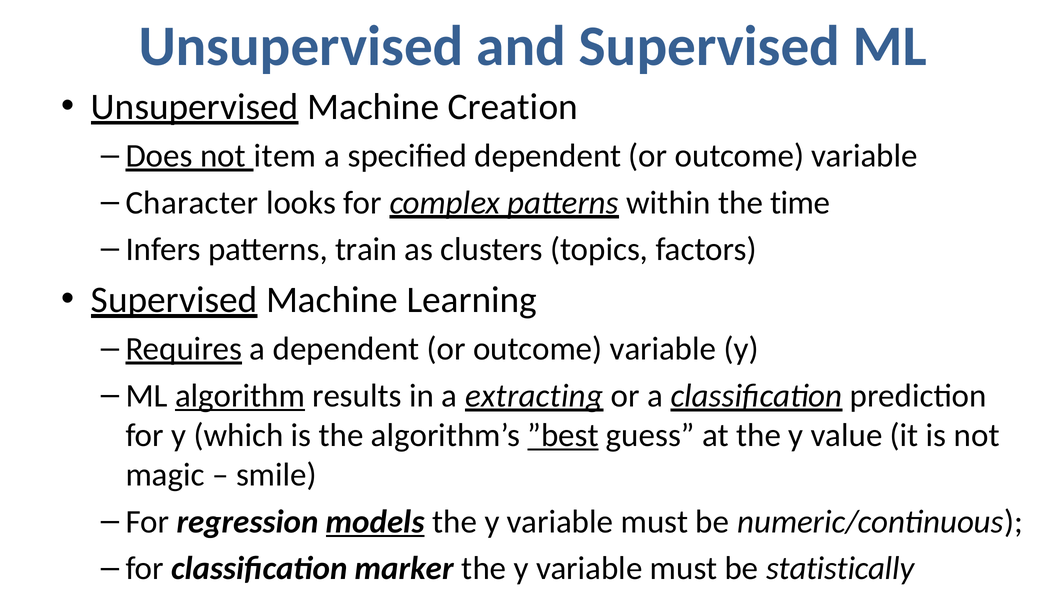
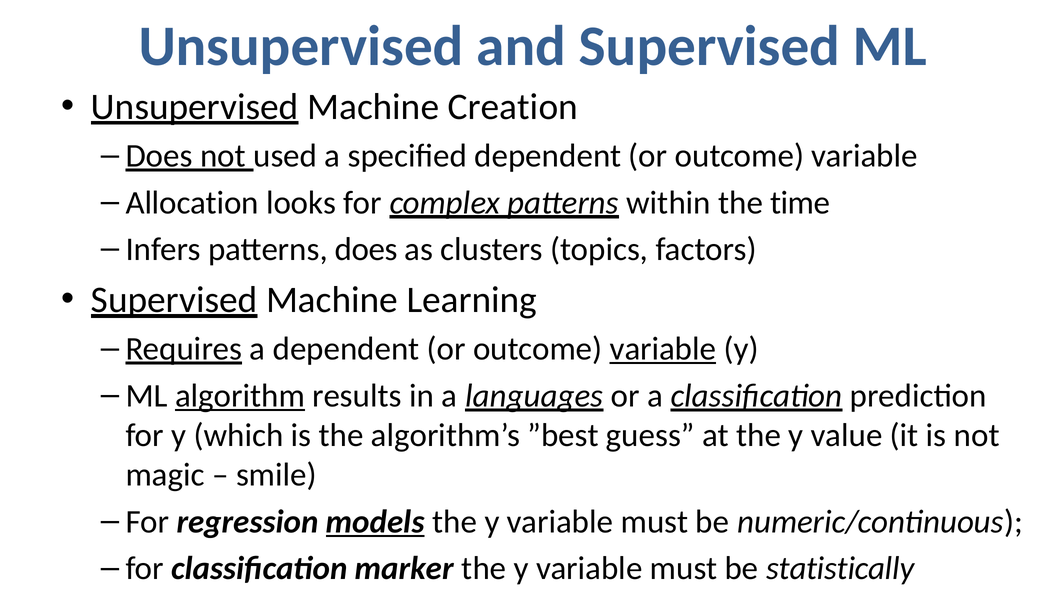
item: item -> used (285, 156)
Character: Character -> Allocation (192, 202)
patterns train: train -> does (366, 249)
variable underline: none -> present (663, 349)
extracting: extracting -> languages (534, 395)
”best underline: present -> none (563, 435)
